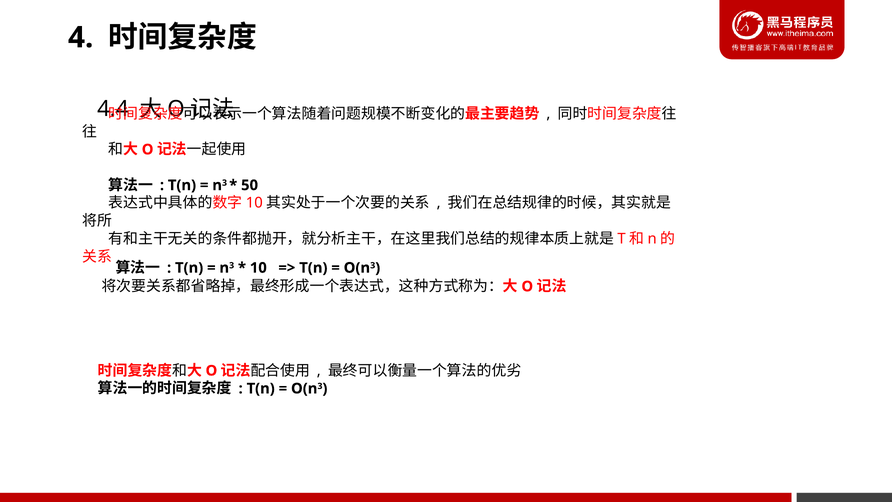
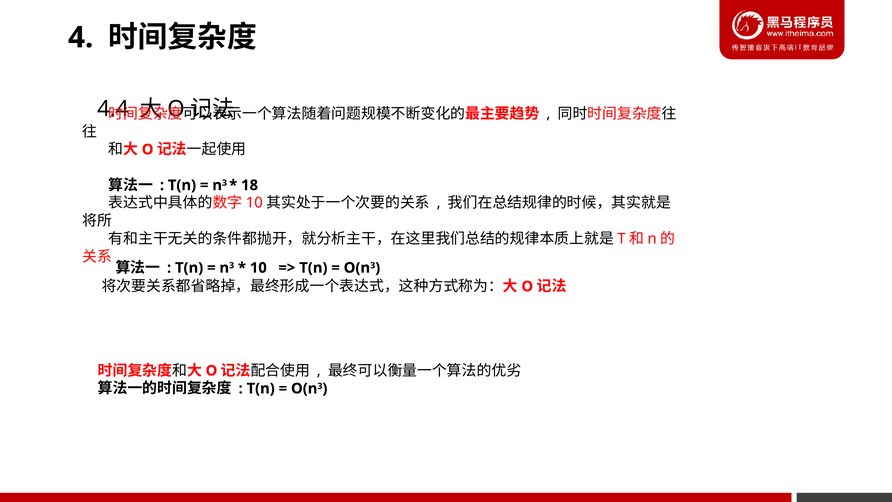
50: 50 -> 18 (250, 185)
